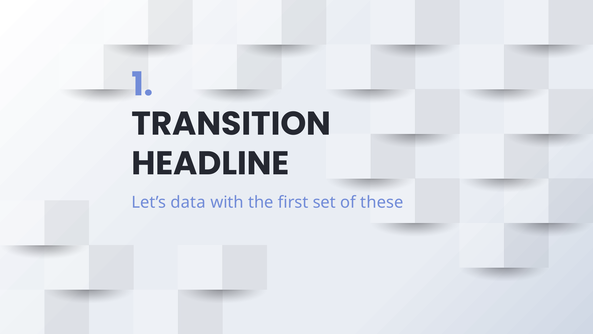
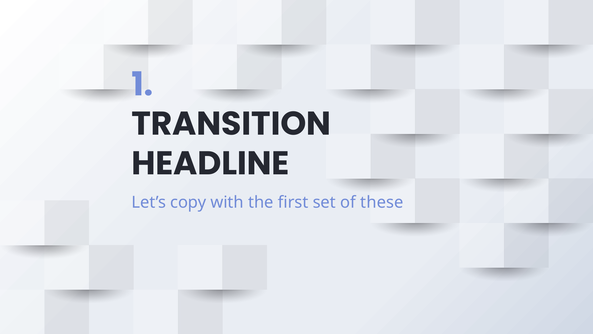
data: data -> copy (188, 202)
